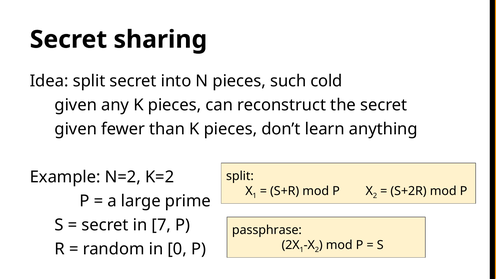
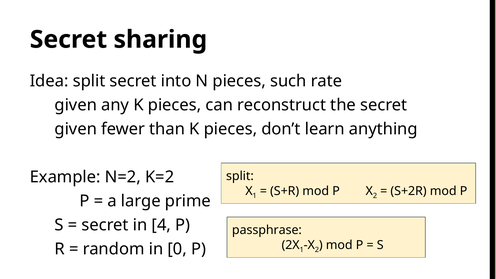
cold: cold -> rate (326, 81)
7: 7 -> 4 (161, 225)
